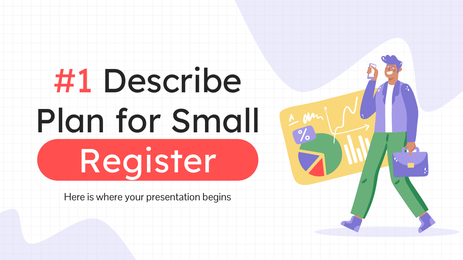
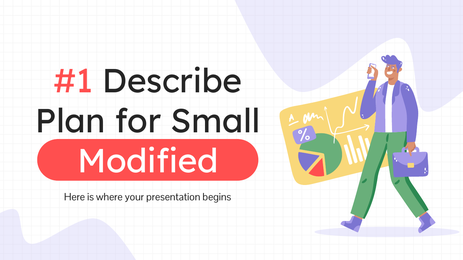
Register: Register -> Modified (148, 162)
